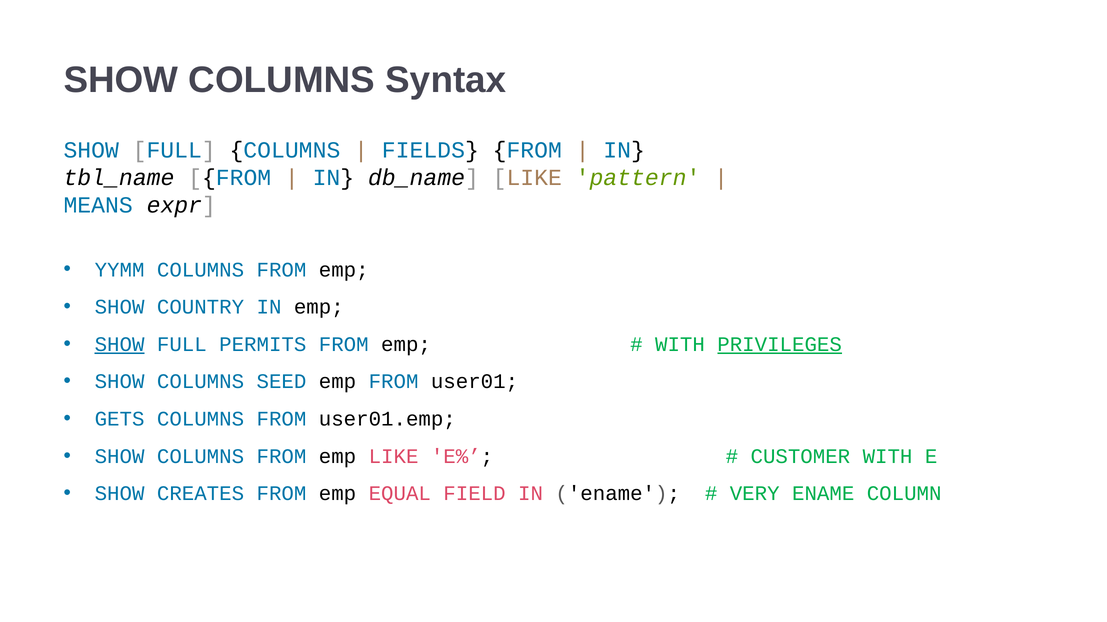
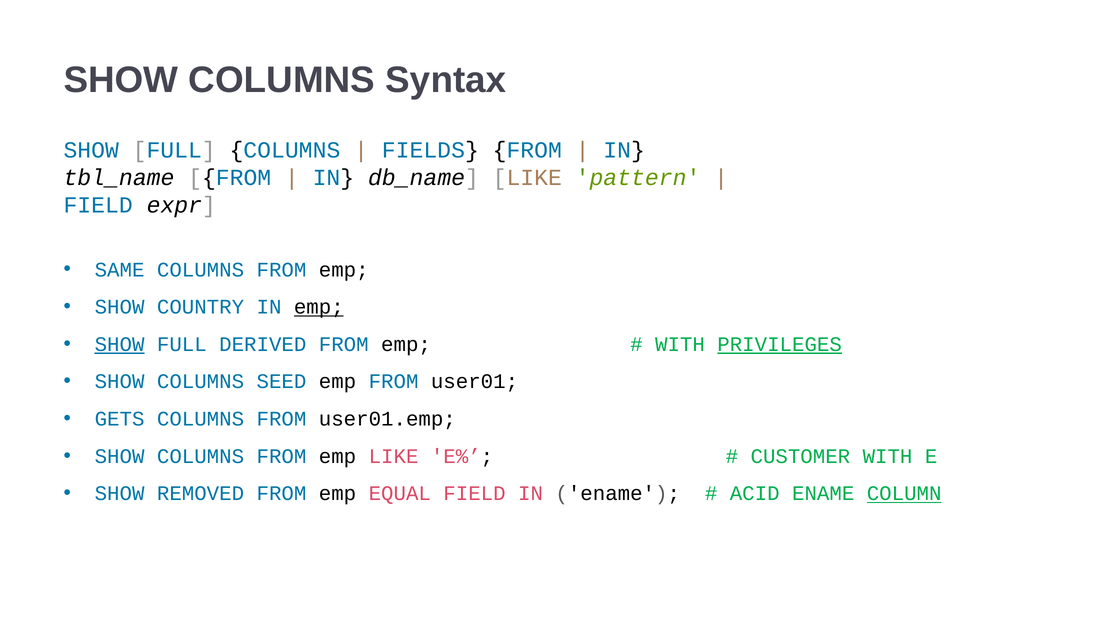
MEANS: MEANS -> FIELD (98, 206)
YYMM: YYMM -> SAME (120, 270)
emp underline: none -> present (319, 307)
PERMITS: PERMITS -> DERIVED (263, 345)
CREATES: CREATES -> REMOVED (201, 494)
VERY: VERY -> ACID (755, 494)
COLUMN underline: none -> present (904, 494)
